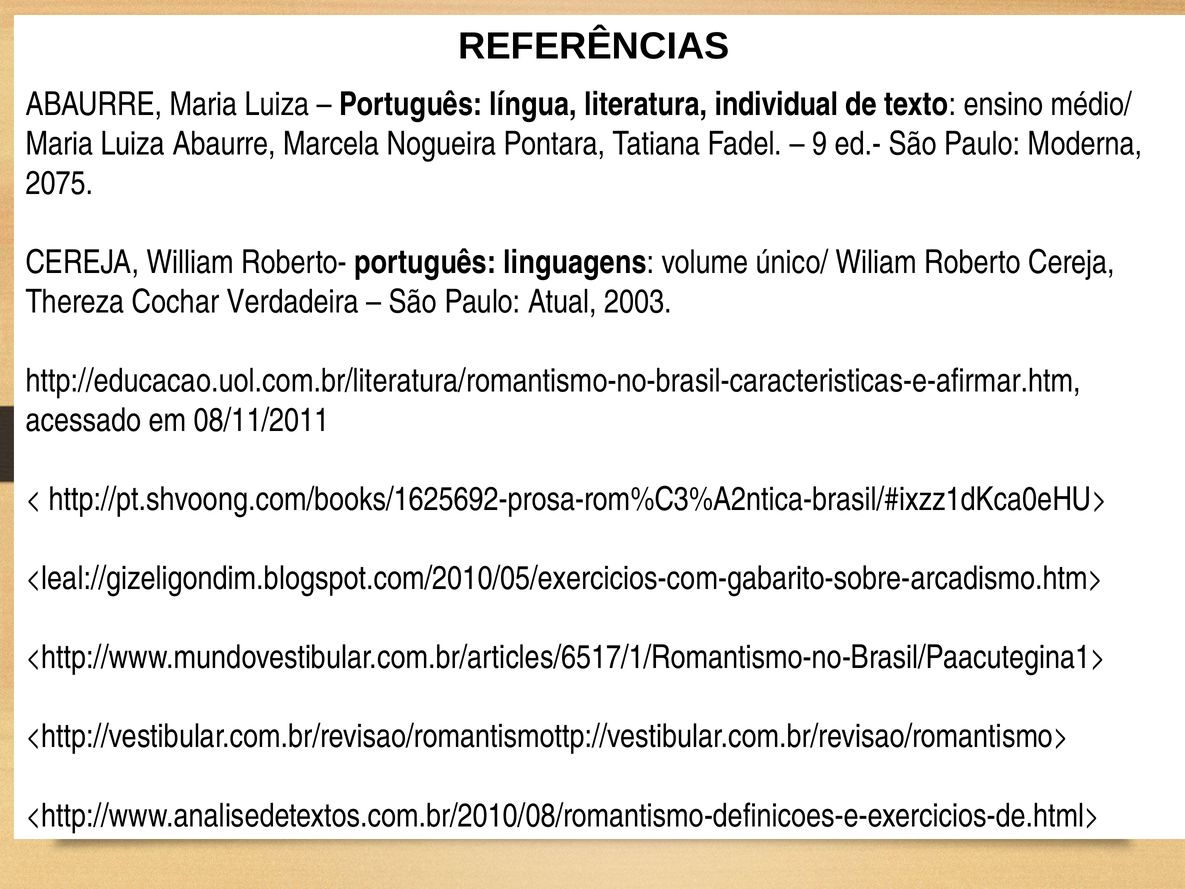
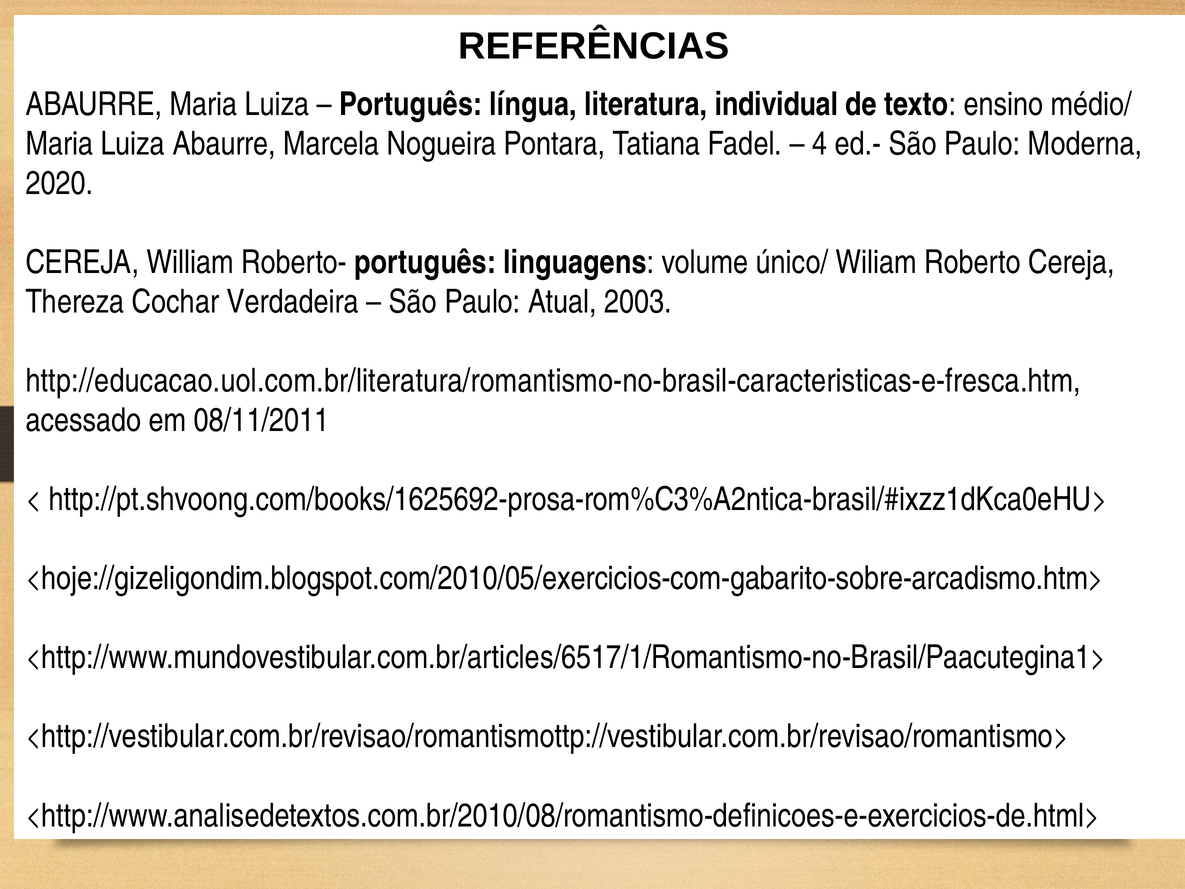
9: 9 -> 4 (820, 144)
2075: 2075 -> 2020 (59, 183)
http://educacao.uol.com.br/literatura/romantismo-no-brasil-caracteristicas-e-afirmar.htm: http://educacao.uol.com.br/literatura/romantismo-no-brasil-caracteristicas-e-afirmar.htm -> http://educacao.uol.com.br/literatura/romantismo-no-brasil-caracteristicas-e-fresca.htm (553, 381)
<leal://gizeligondim.blogspot.com/2010/05/exercicios-com-gabarito-sobre-arcadismo.htm>: <leal://gizeligondim.blogspot.com/2010/05/exercicios-com-gabarito-sobre-arcadismo.htm> -> <hoje://gizeligondim.blogspot.com/2010/05/exercicios-com-gabarito-sobre-arcadismo.htm> (565, 578)
